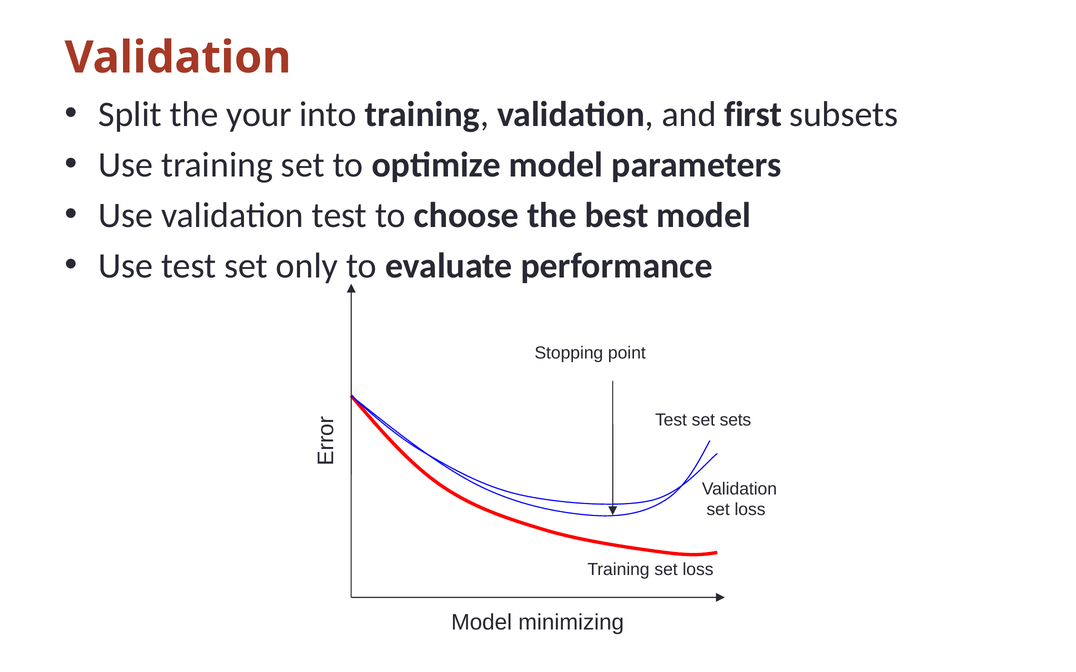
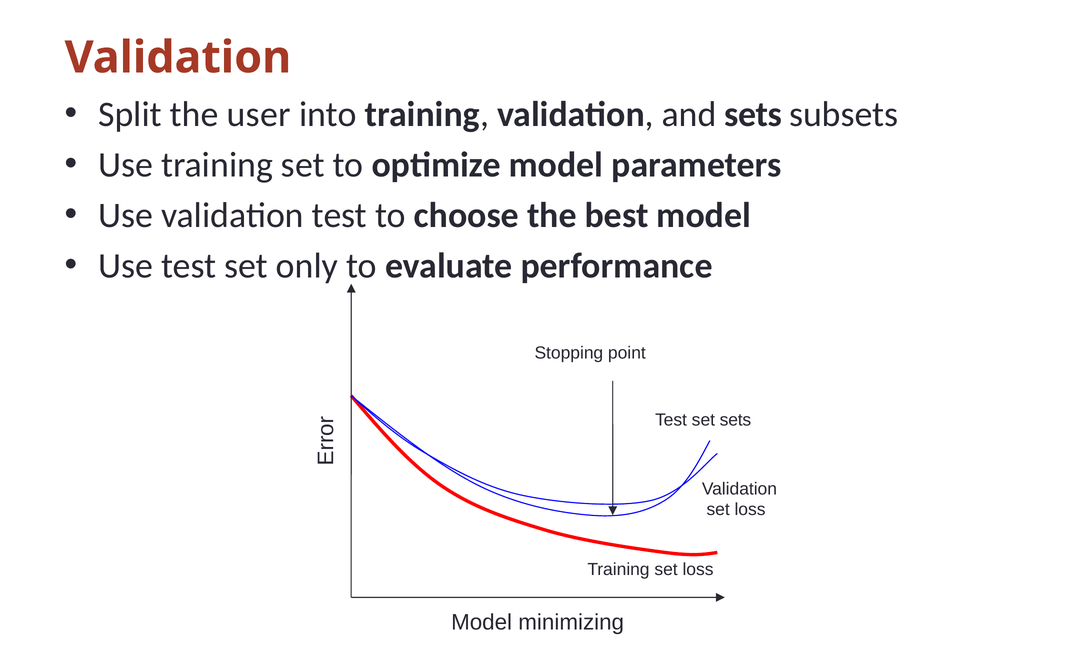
your: your -> user (259, 115)
and first: first -> sets (753, 115)
